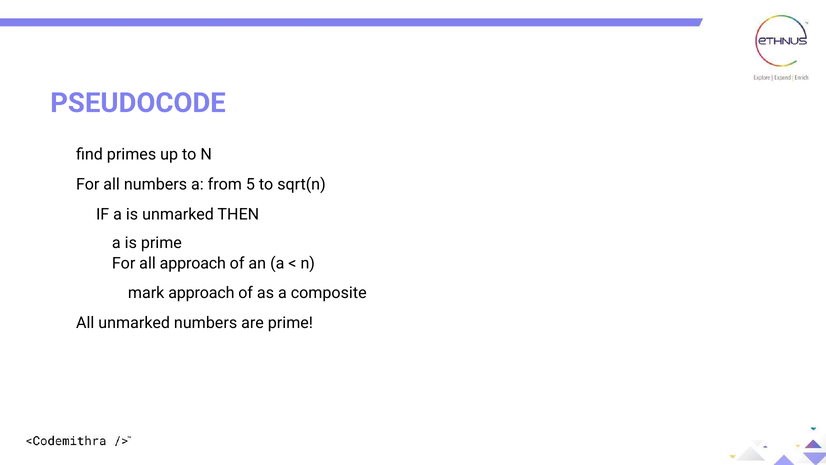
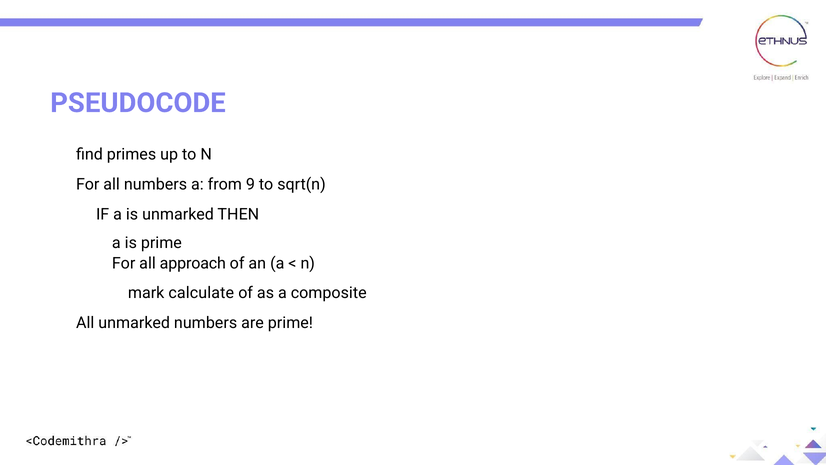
5: 5 -> 9 (250, 184)
mark approach: approach -> calculate (201, 293)
